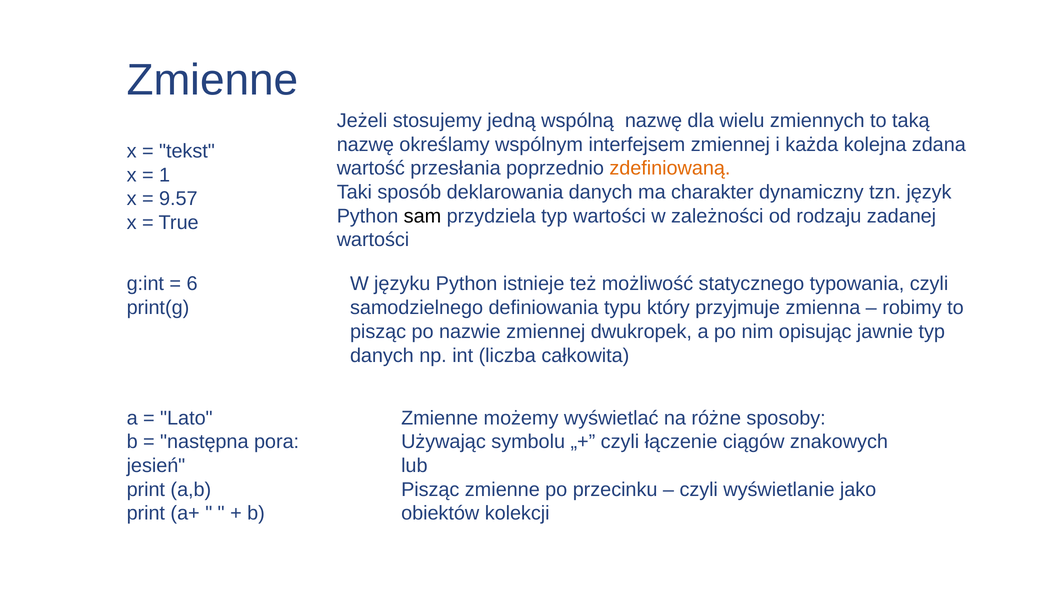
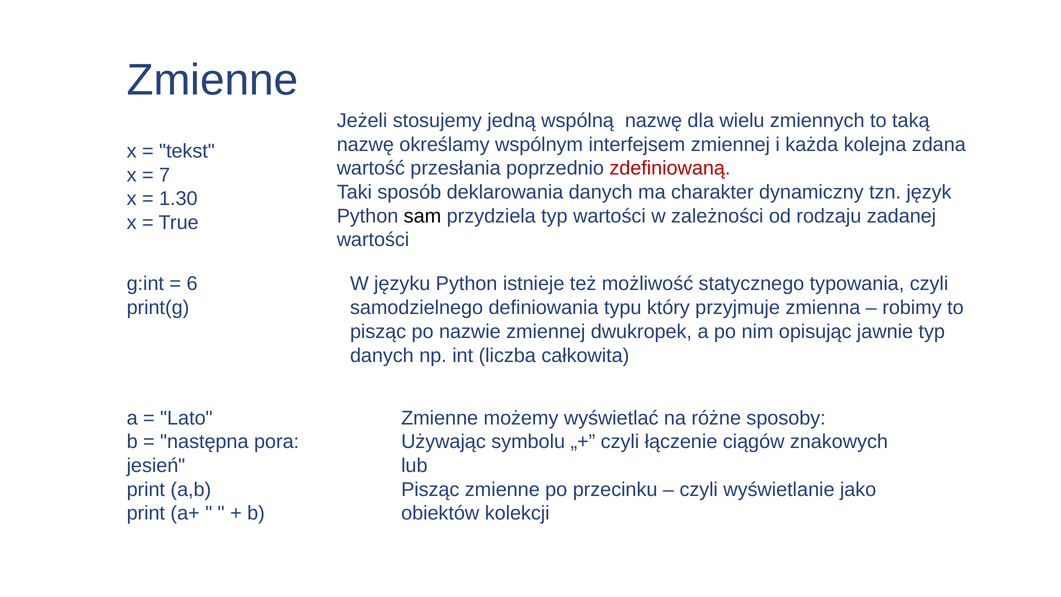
zdefiniowaną colour: orange -> red (670, 168)
1: 1 -> 7 (165, 175)
9.57: 9.57 -> 1.30 (178, 199)
